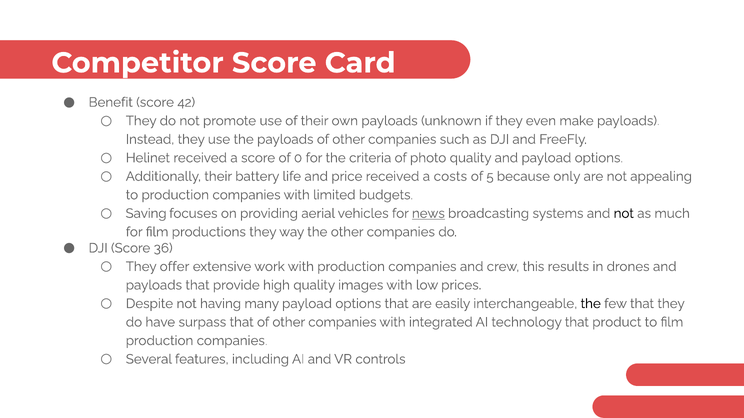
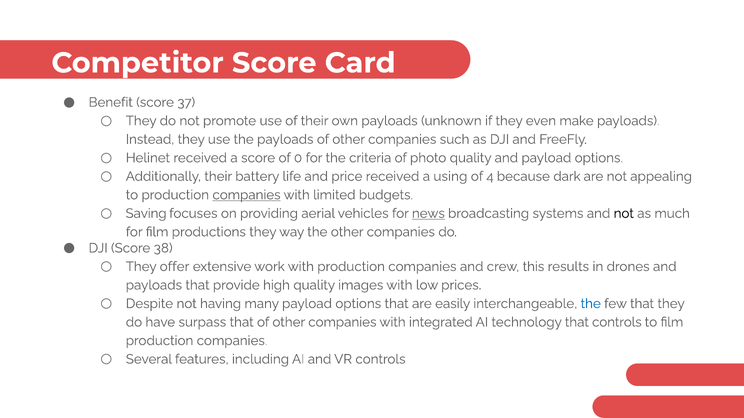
42: 42 -> 37 (186, 102)
costs: costs -> using (450, 177)
5: 5 -> 4 (490, 177)
only: only -> dark (567, 177)
companies underline: none -> present (247, 195)
36: 36 -> 38 (163, 248)
the colour: black -> blue (591, 304)
that product: product -> controls (617, 323)
